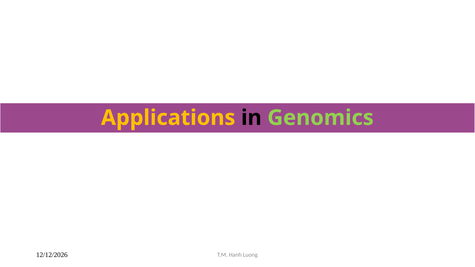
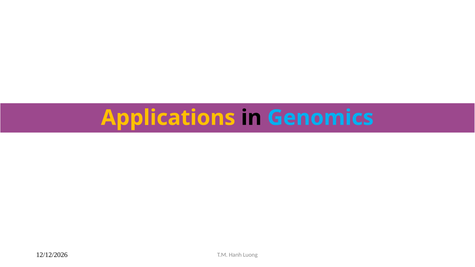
Genomics colour: light green -> light blue (321, 118)
